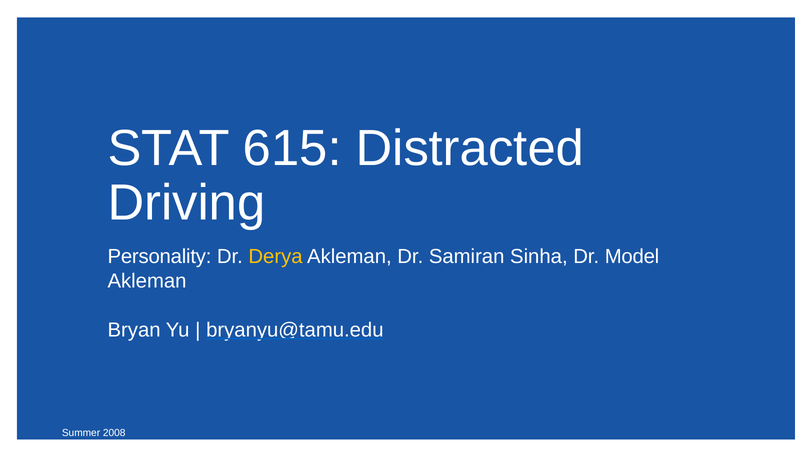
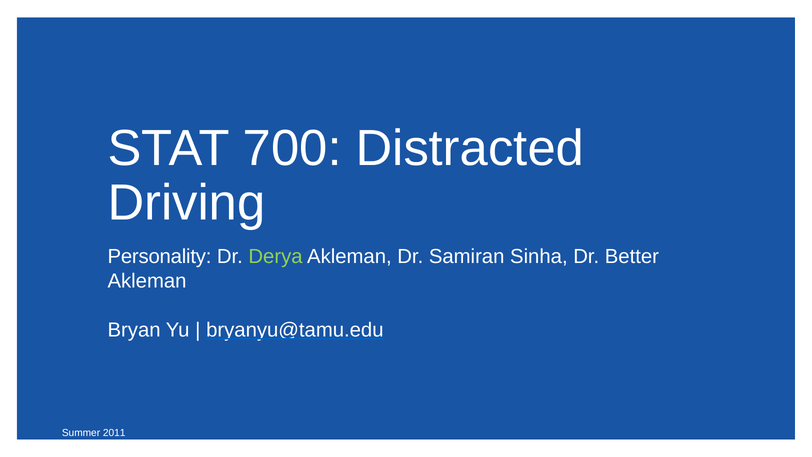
615: 615 -> 700 (292, 148)
Derya colour: yellow -> light green (276, 257)
Model: Model -> Better (632, 257)
2008: 2008 -> 2011 (114, 433)
